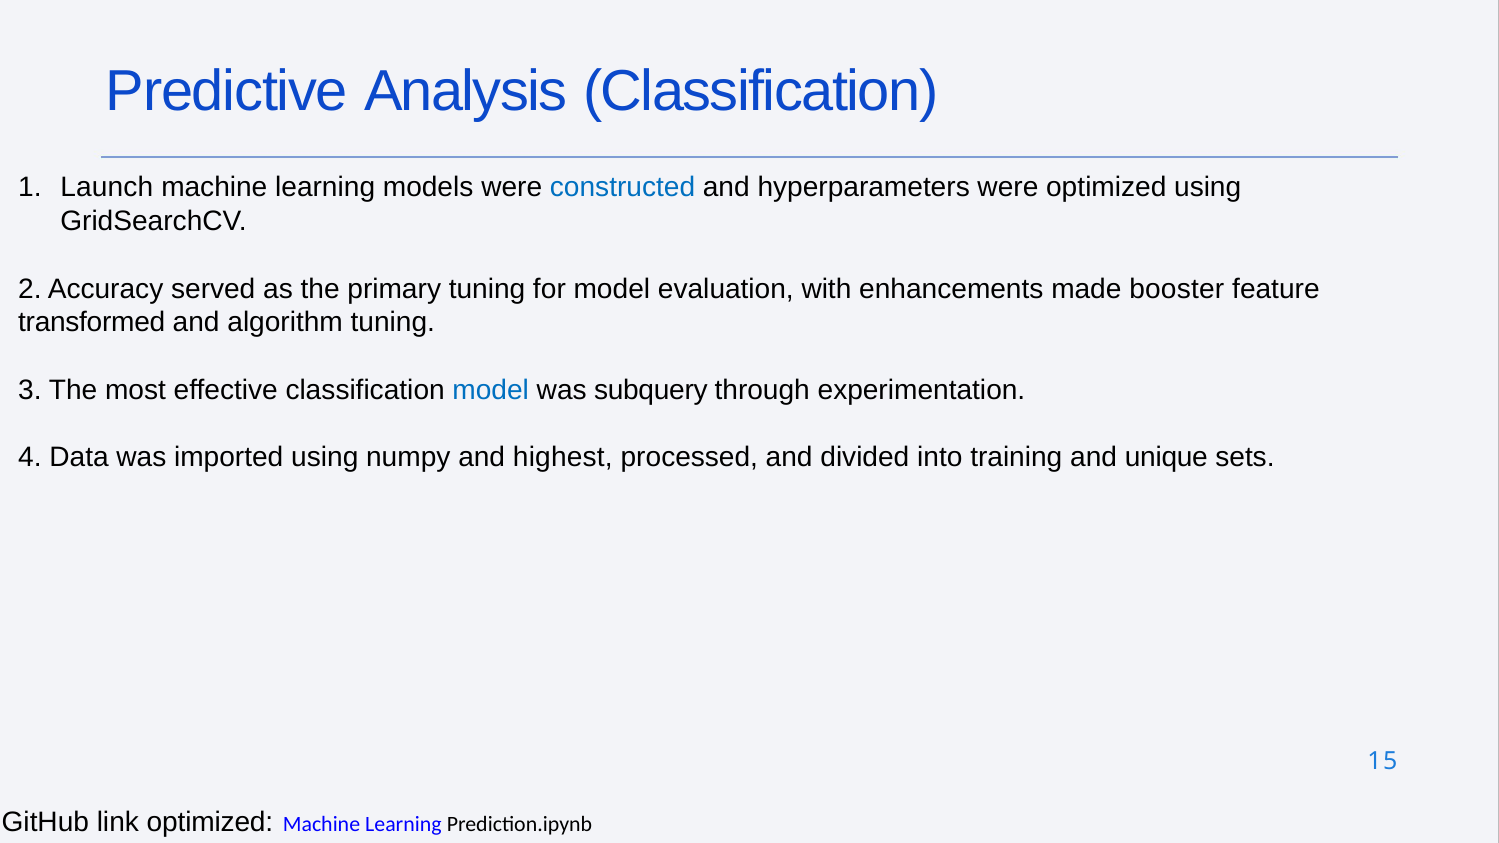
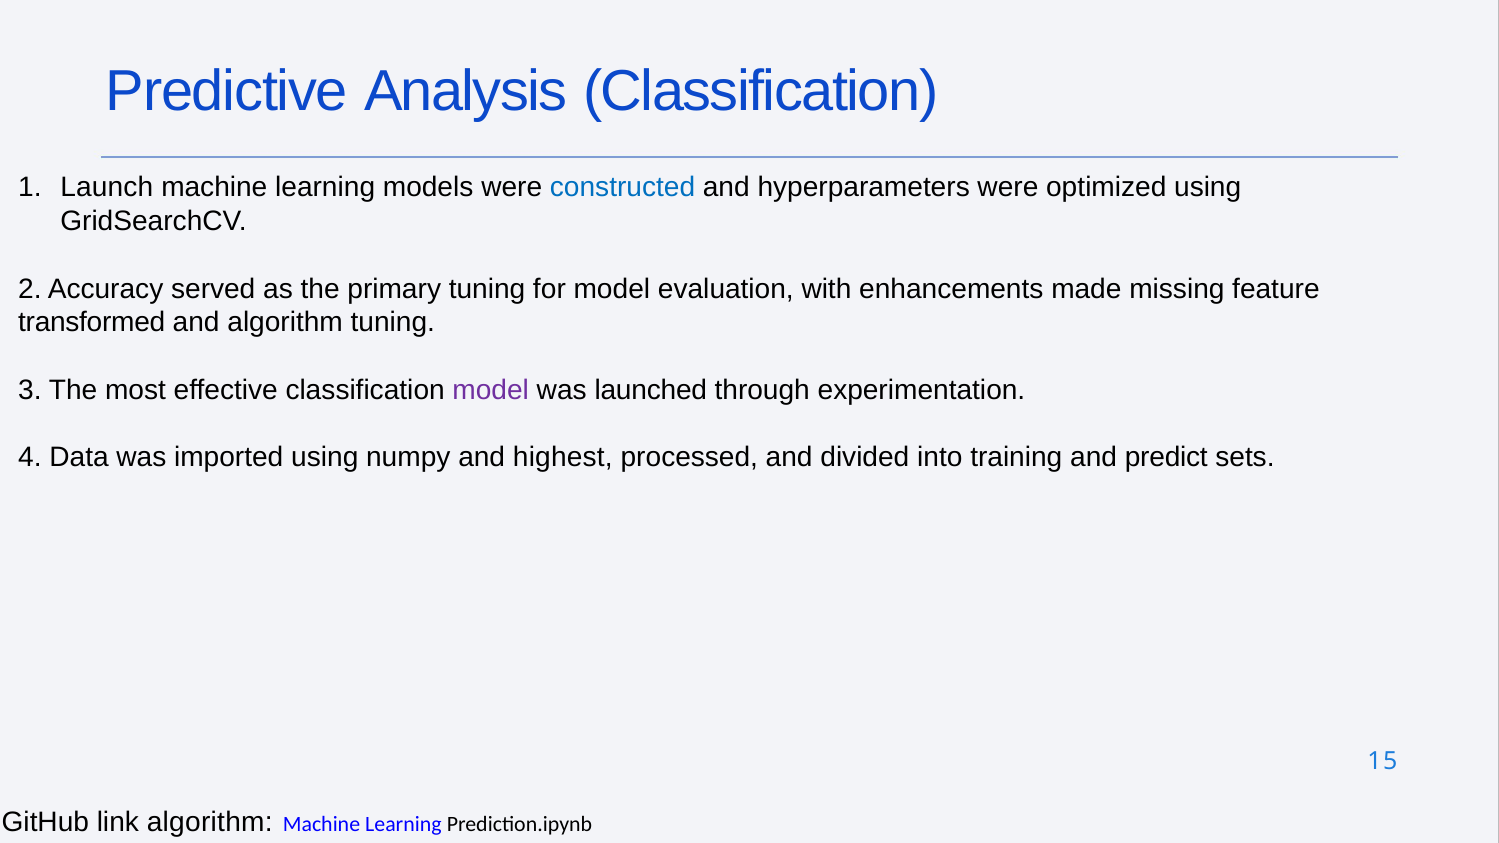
booster: booster -> missing (1177, 289)
model colour: blue -> purple (491, 390)
subquery: subquery -> launched (651, 390)
unique: unique -> predict (1166, 458)
link optimized: optimized -> algorithm (210, 822)
